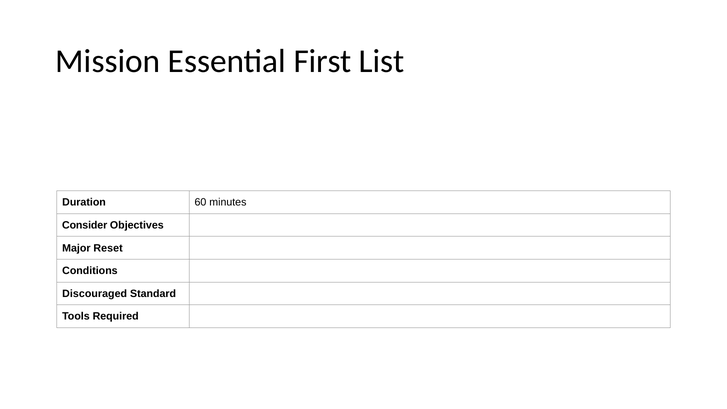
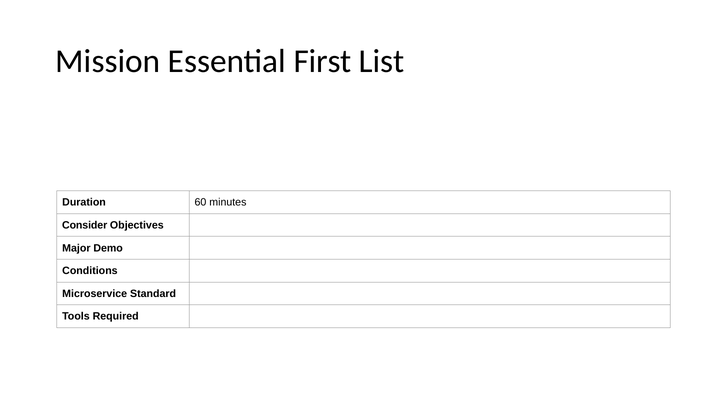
Reset: Reset -> Demo (108, 248)
Discouraged: Discouraged -> Microservice (95, 294)
